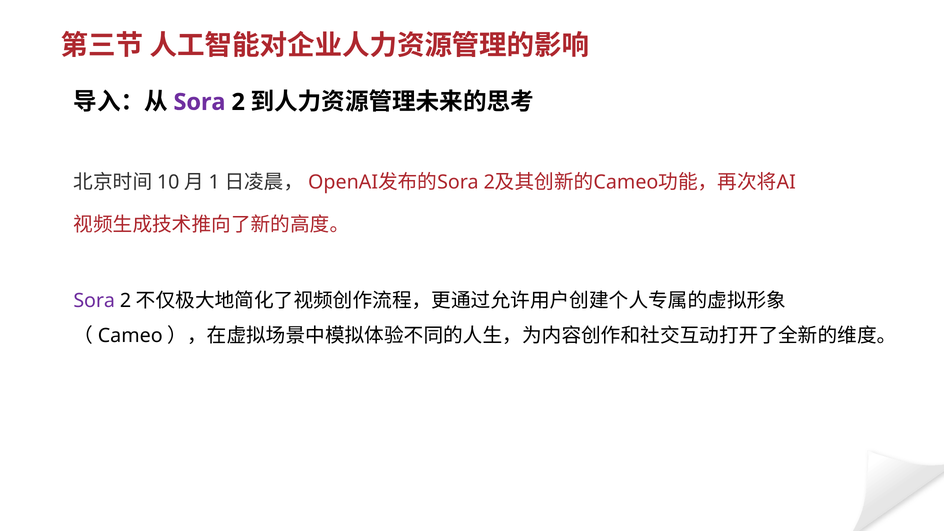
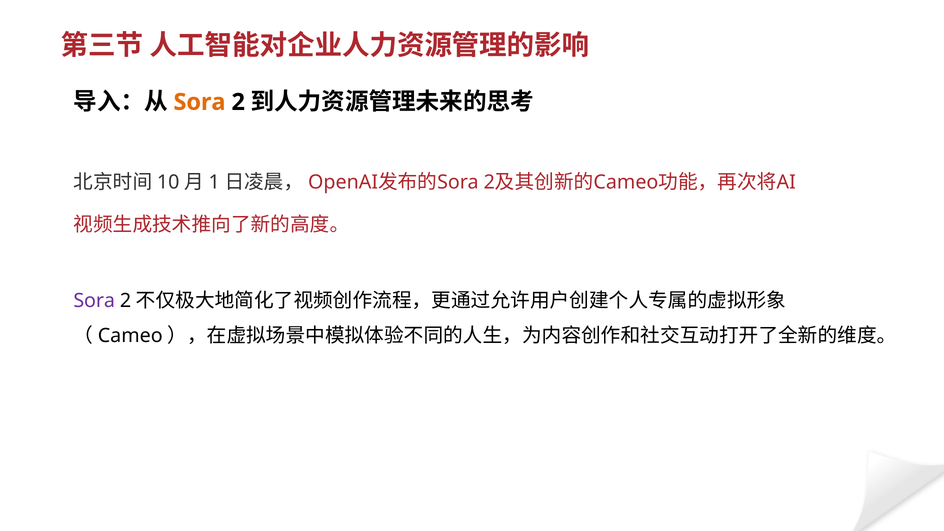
Sora colour: purple -> orange (199, 102)
